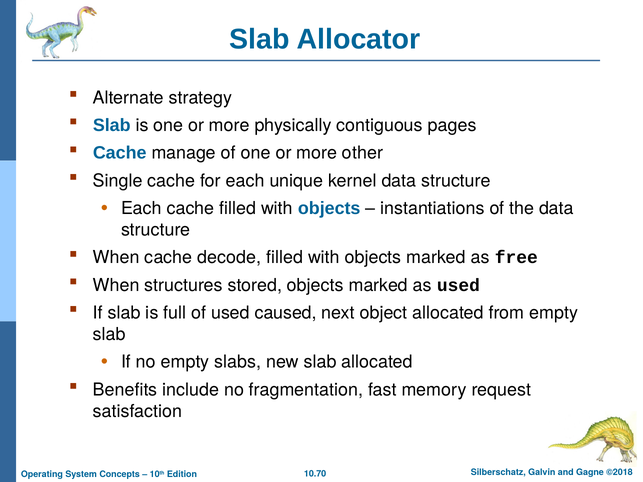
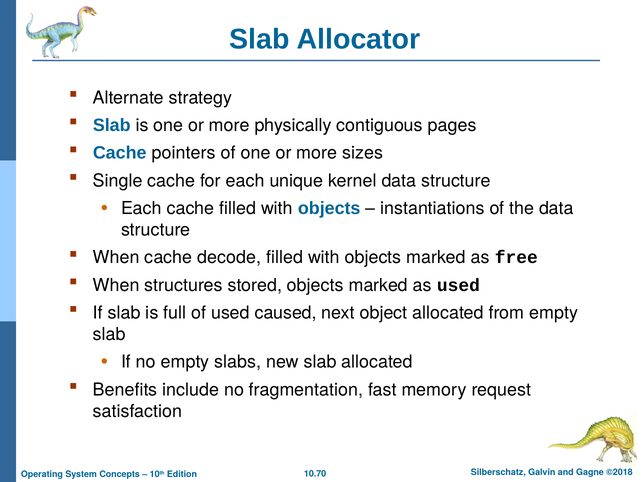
manage: manage -> pointers (184, 153)
other: other -> sizes (363, 153)
